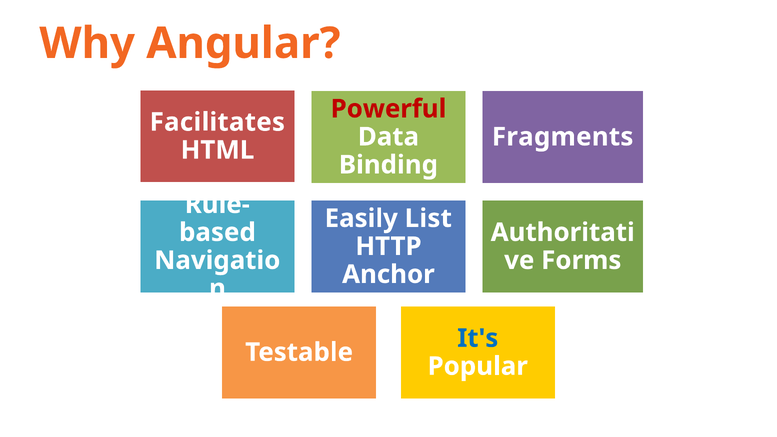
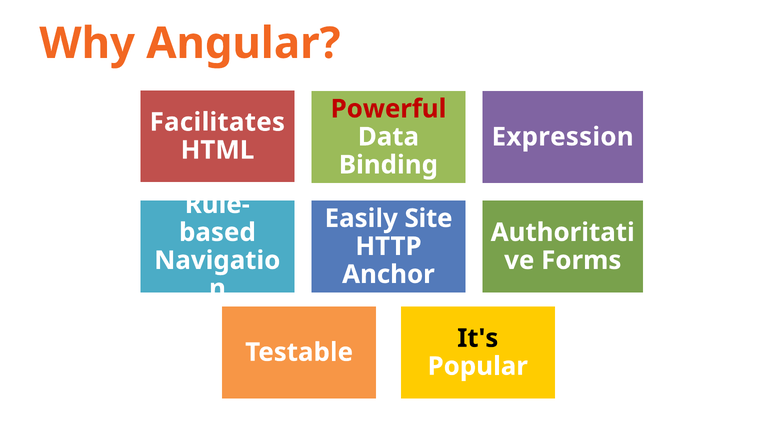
Fragments: Fragments -> Expression (563, 137)
List: List -> Site (429, 218)
It's colour: blue -> black (478, 338)
